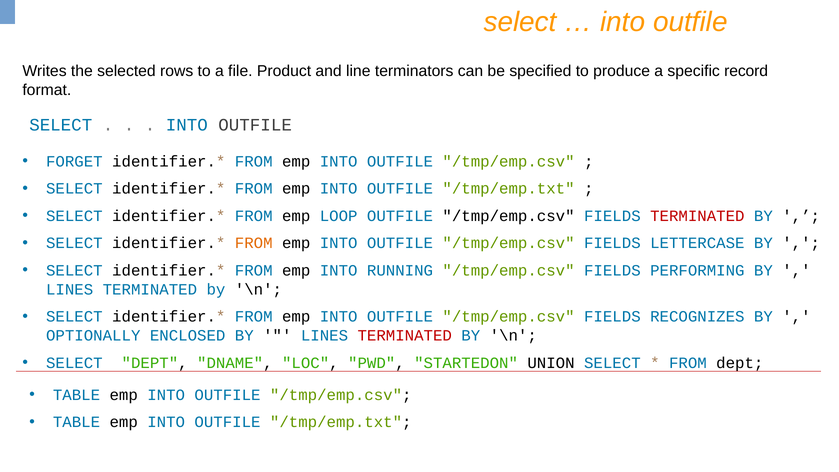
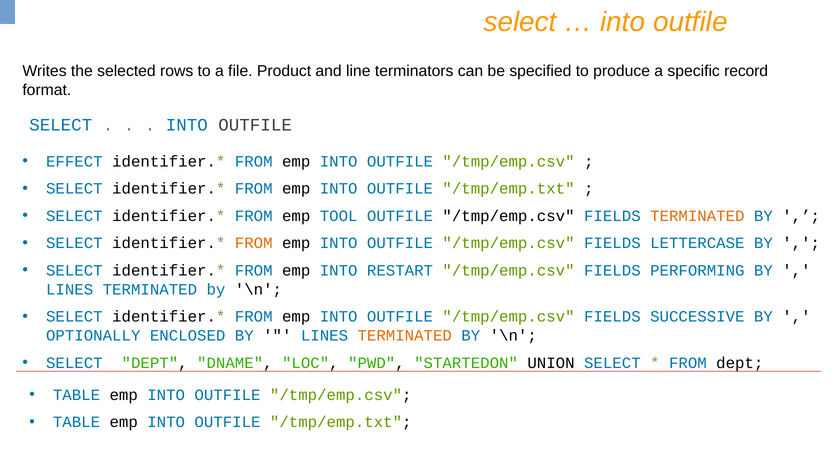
FORGET: FORGET -> EFFECT (74, 162)
LOOP: LOOP -> TOOL (339, 216)
TERMINATED colour: red -> orange (697, 216)
RUNNING: RUNNING -> RESTART (400, 271)
RECOGNIZES: RECOGNIZES -> SUCCESSIVE (697, 317)
TERMINATED colour: red -> orange (405, 336)
